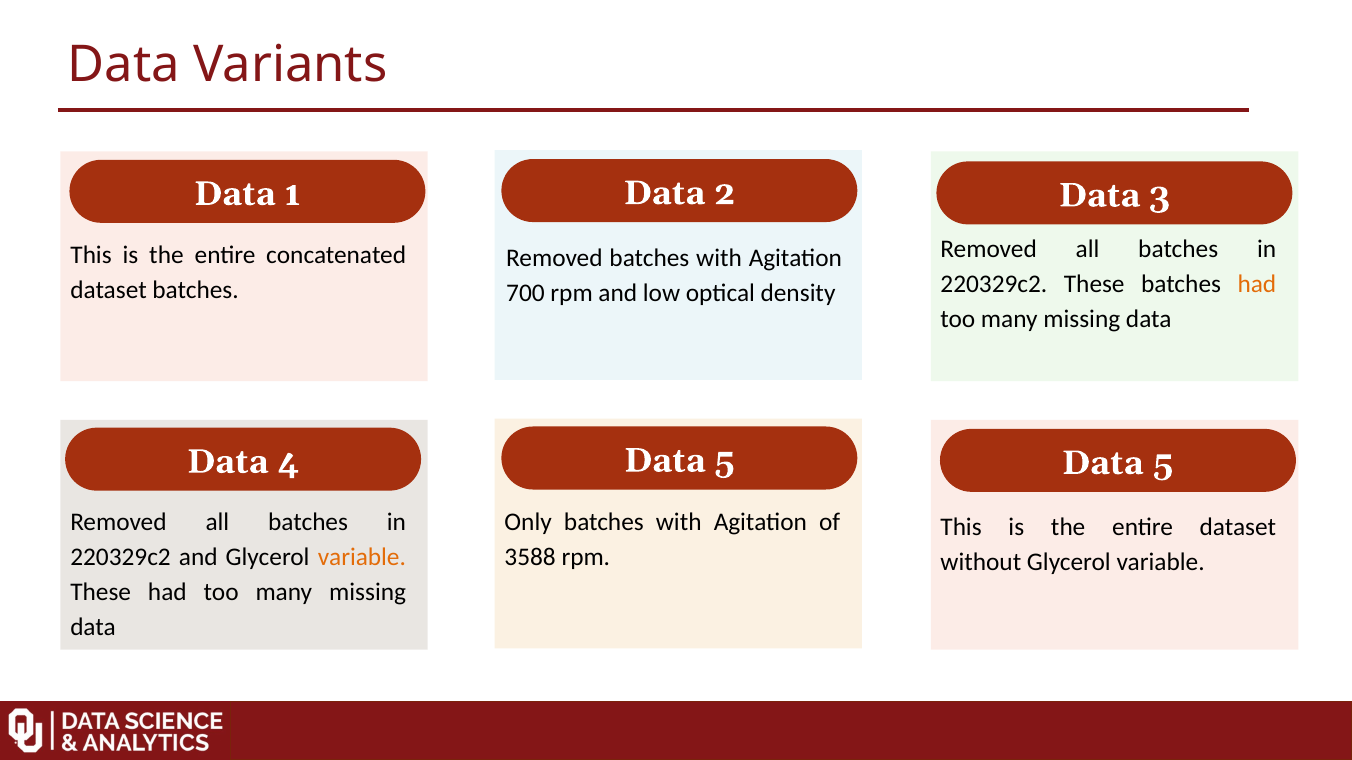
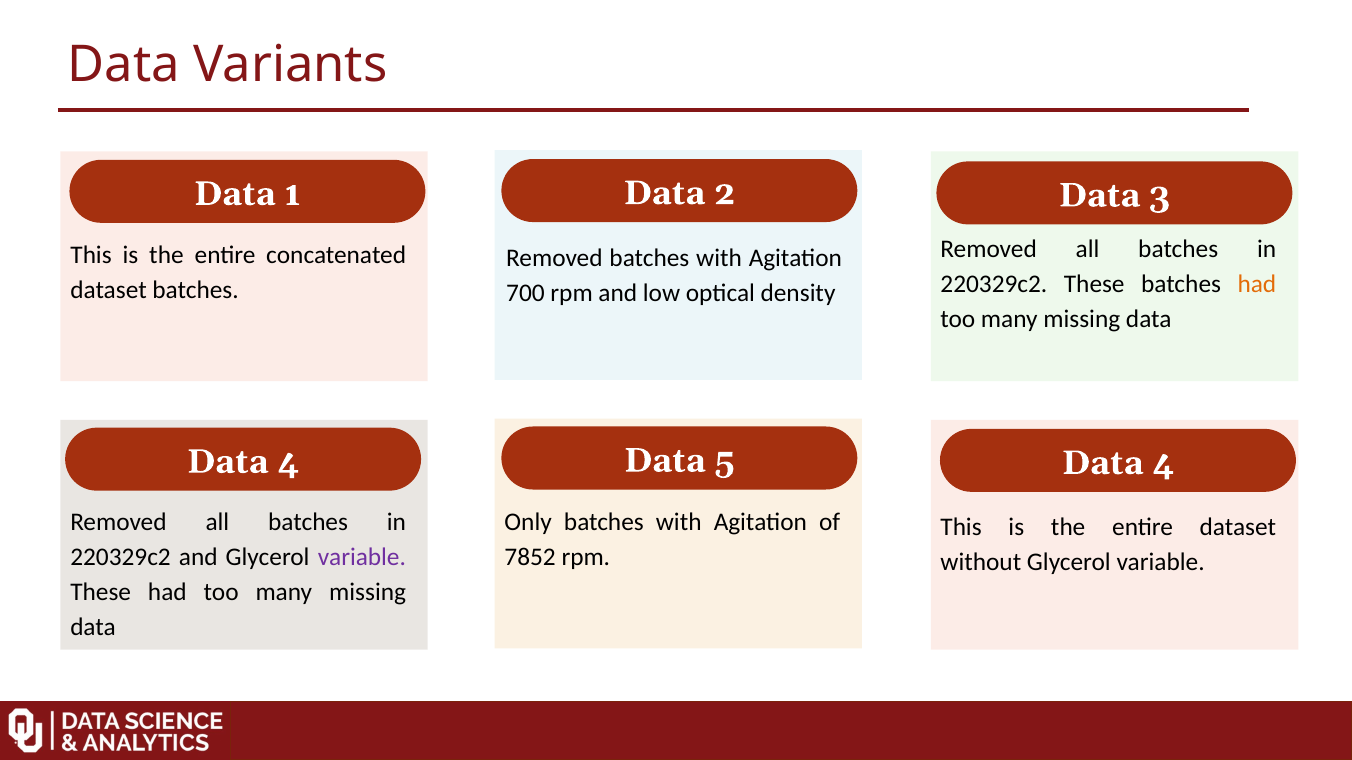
5 Data 5: 5 -> 4 (1163, 463)
variable colour: orange -> purple (362, 557)
3588: 3588 -> 7852 (530, 557)
